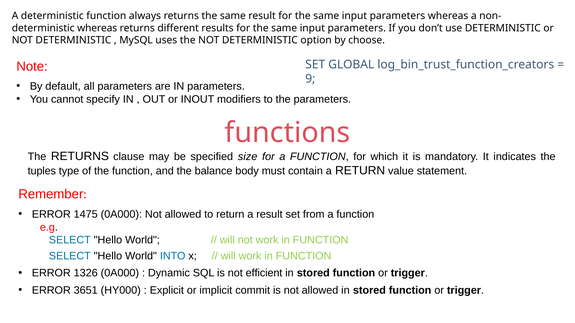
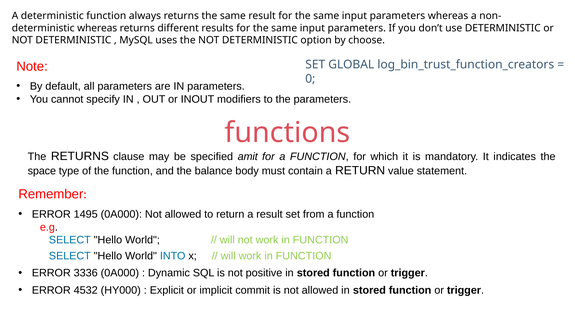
9: 9 -> 0 (310, 79)
size: size -> amit (248, 157)
tuples: tuples -> space (42, 171)
1475: 1475 -> 1495 (86, 215)
1326: 1326 -> 3336 (86, 273)
efficient: efficient -> positive (264, 273)
3651: 3651 -> 4532 (86, 291)
